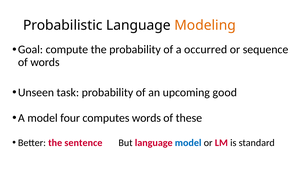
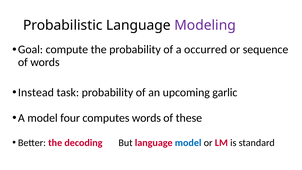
Modeling colour: orange -> purple (205, 25)
Unseen: Unseen -> Instead (36, 92)
good: good -> garlic (225, 92)
sentence: sentence -> decoding (83, 143)
